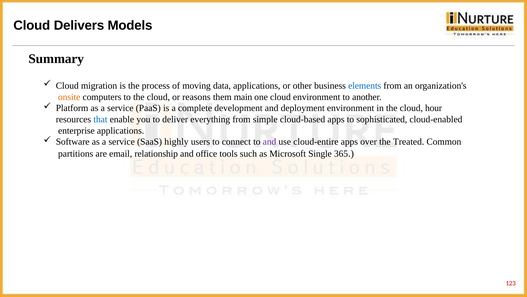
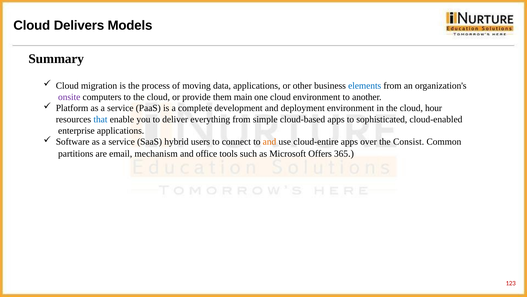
onsite colour: orange -> purple (69, 97)
reasons: reasons -> provide (197, 97)
highly: highly -> hybrid (177, 142)
and colour: purple -> orange (269, 142)
Treated: Treated -> Consist (409, 142)
relationship: relationship -> mechanism (156, 153)
Single: Single -> Offers (320, 153)
